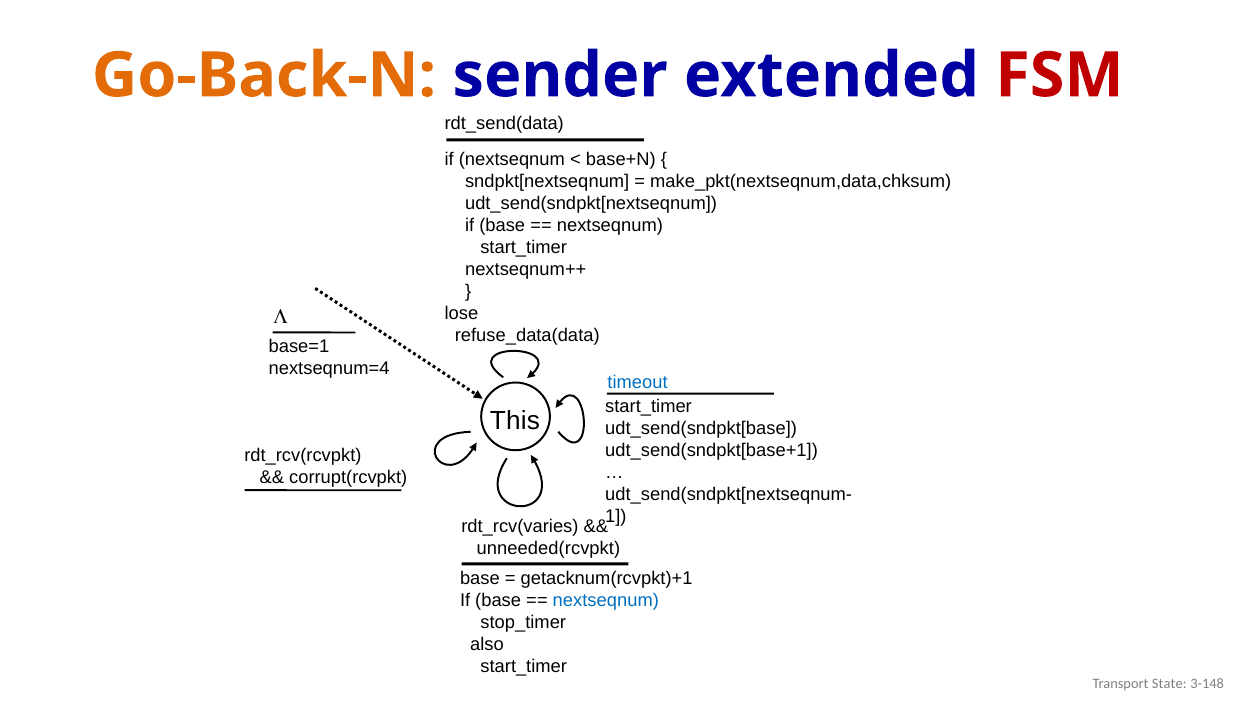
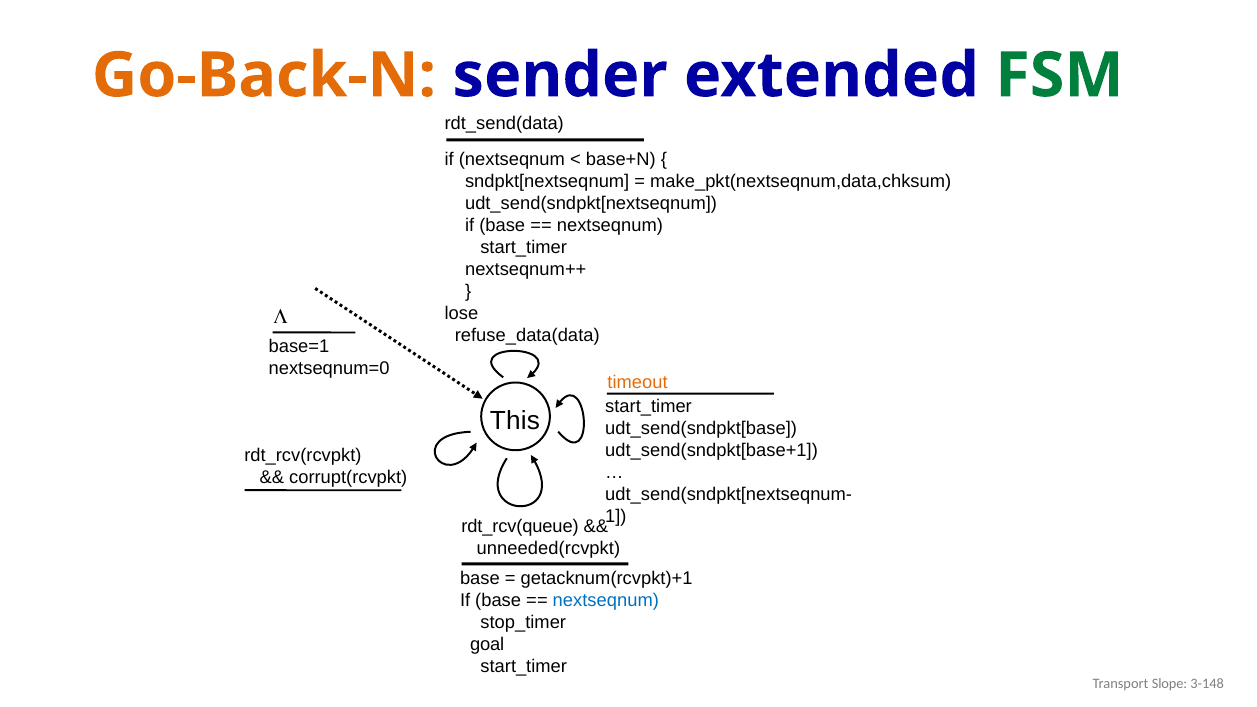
FSM colour: red -> green (1059, 76)
nextseqnum=4: nextseqnum=4 -> nextseqnum=0 (329, 368)
timeout colour: blue -> orange (638, 382)
rdt_rcv(varies: rdt_rcv(varies -> rdt_rcv(queue (520, 527)
also: also -> goal (487, 644)
State: State -> Slope (1170, 684)
